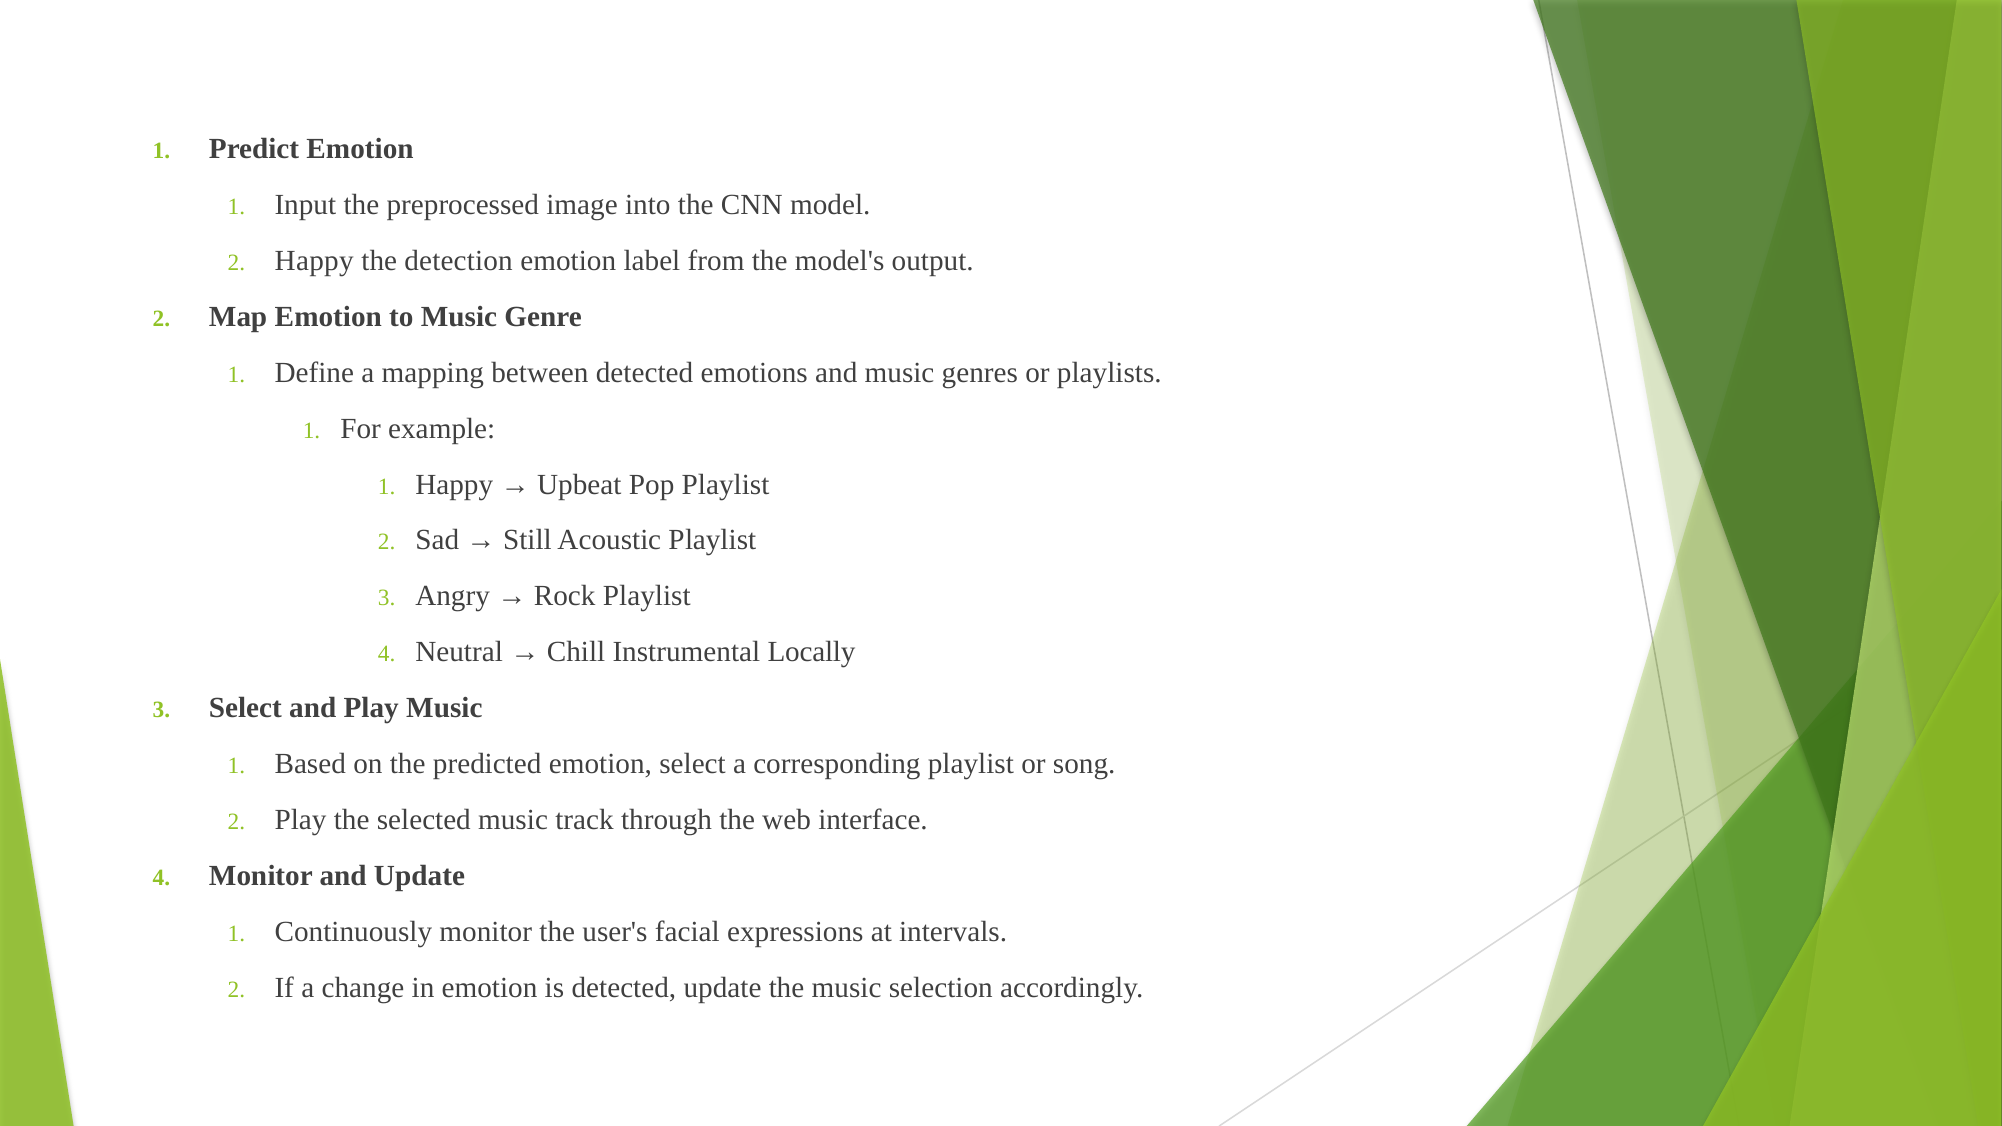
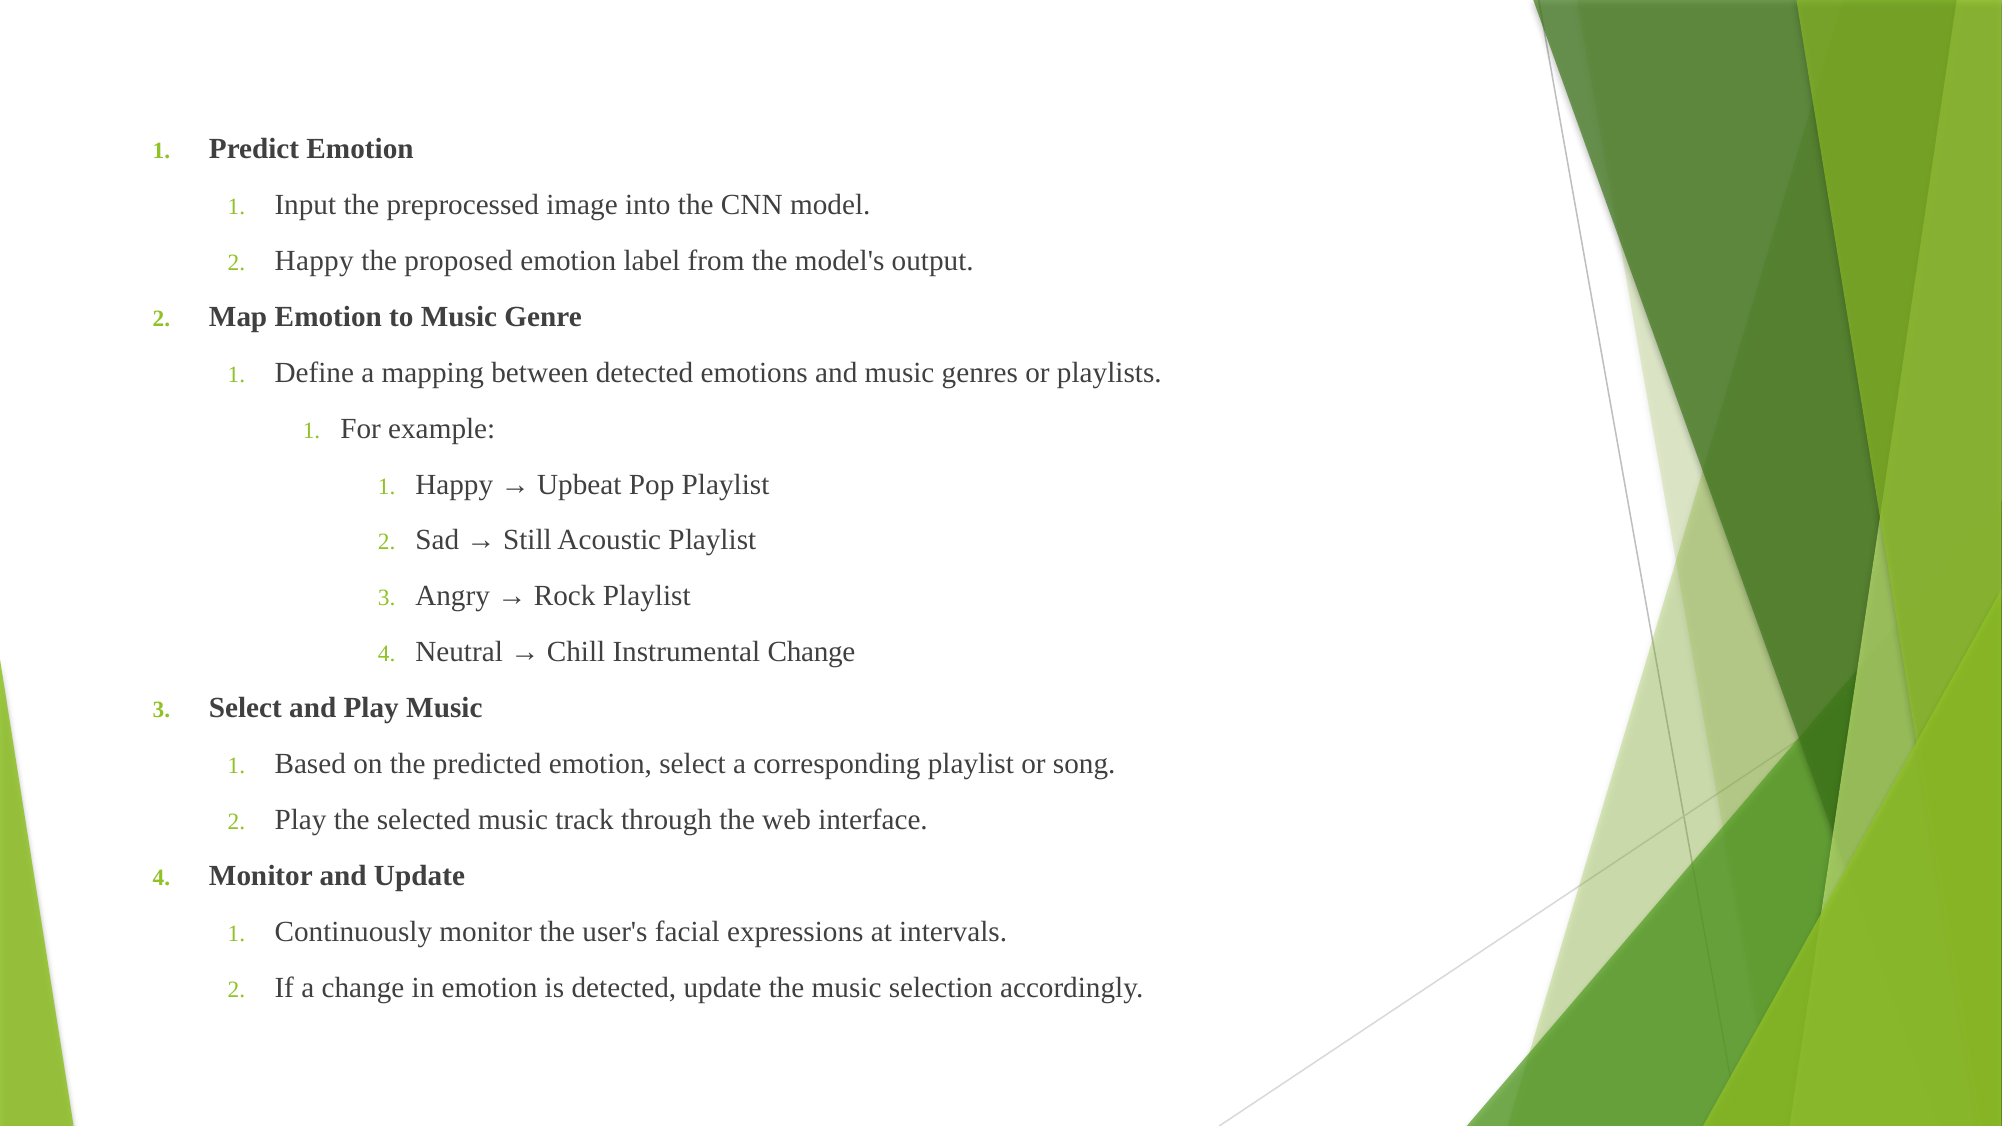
detection: detection -> proposed (459, 261)
Instrumental Locally: Locally -> Change (812, 652)
